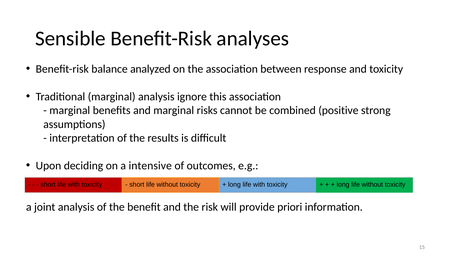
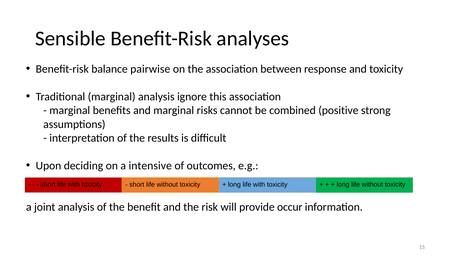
analyzed: analyzed -> pairwise (150, 69)
priori: priori -> occur (290, 207)
